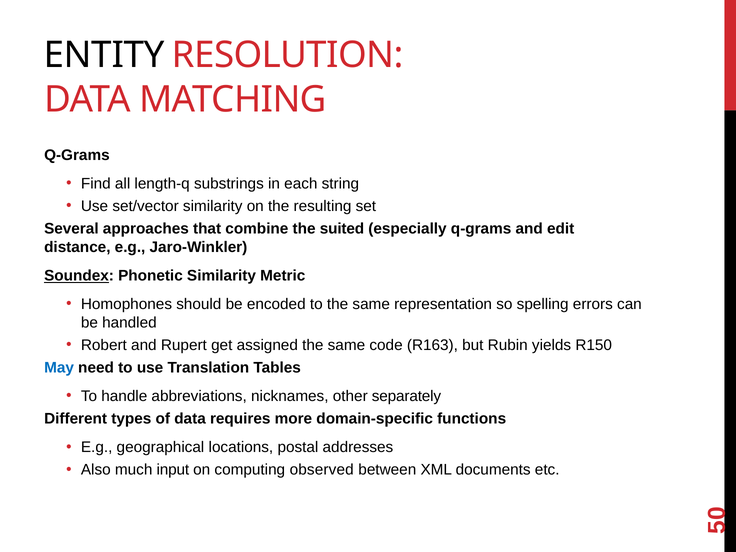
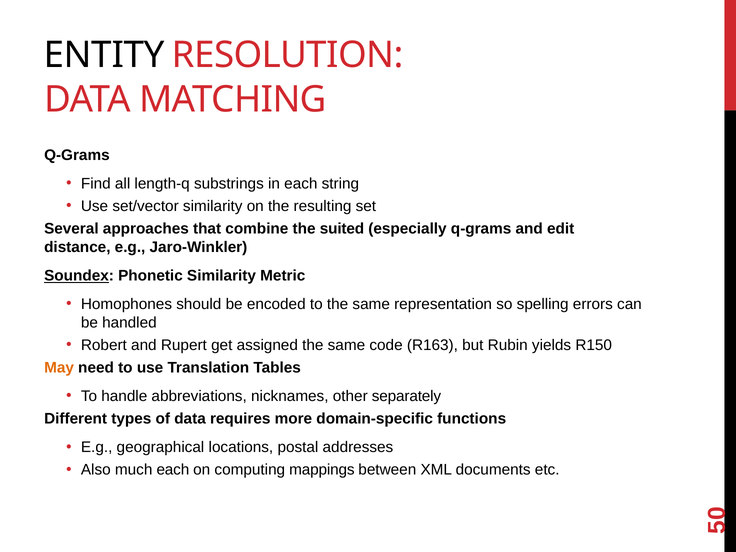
May colour: blue -> orange (59, 368)
much input: input -> each (173, 470)
observed: observed -> mappings (322, 470)
